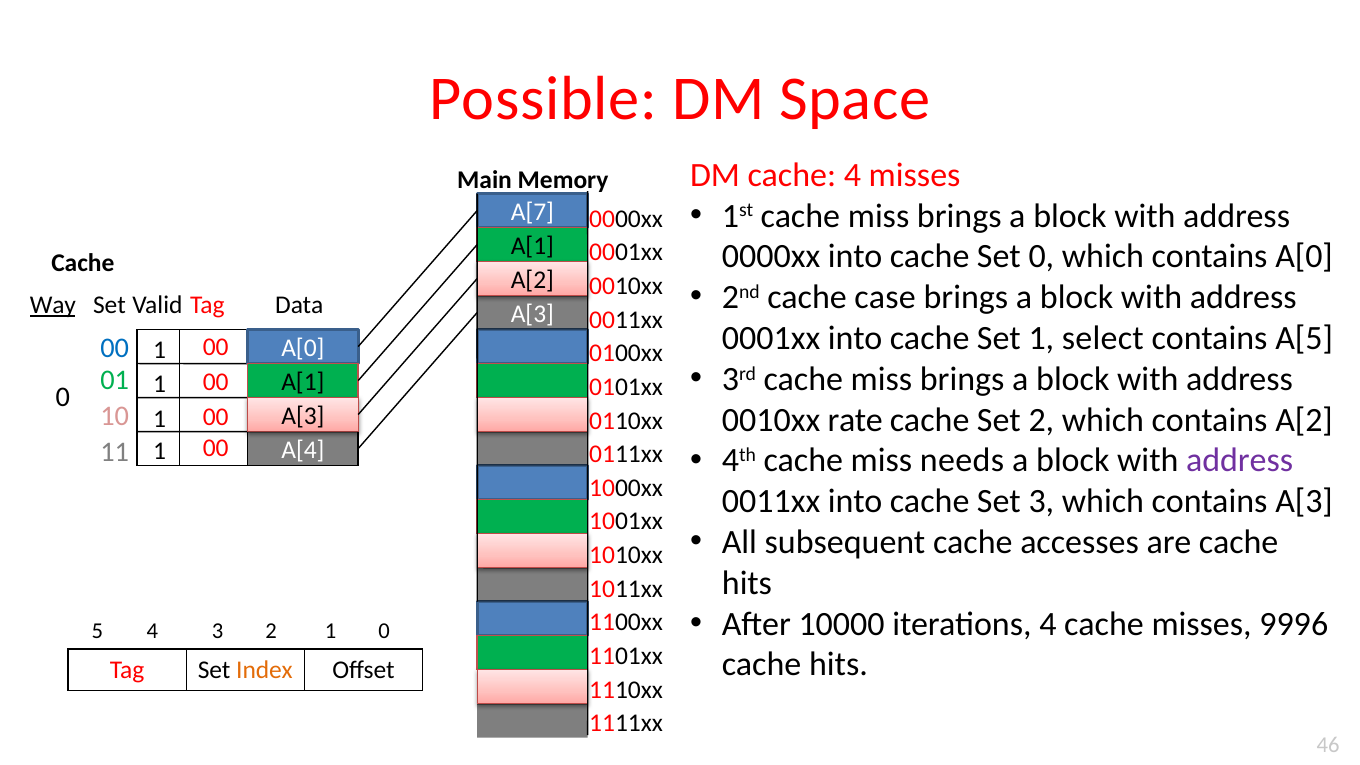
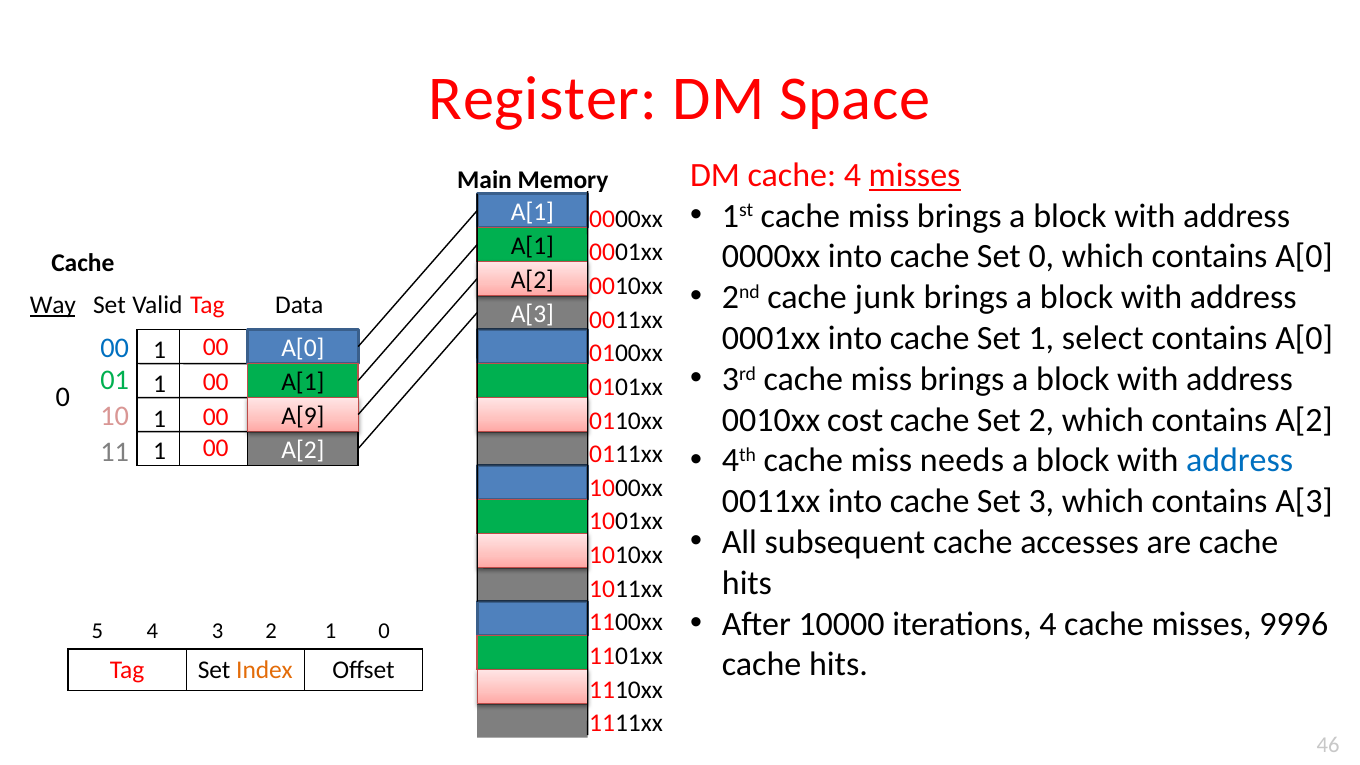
Possible: Possible -> Register (543, 99)
misses underline: none -> present (915, 175)
A[7: A[7 -> A[1 (532, 212)
case: case -> junk (885, 297)
A[5: A[5 -> A[0 (1304, 338)
A[3: A[3 -> A[9 (303, 416)
rate: rate -> cost (855, 420)
A[4: A[4 -> A[2 (303, 450)
address colour: purple -> blue (1240, 461)
